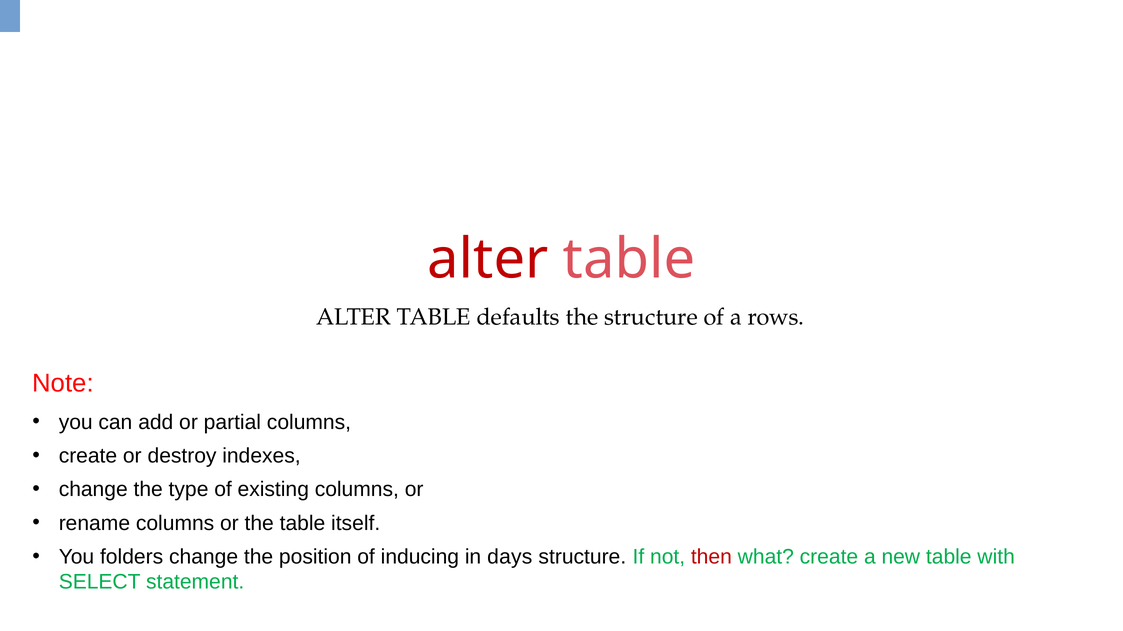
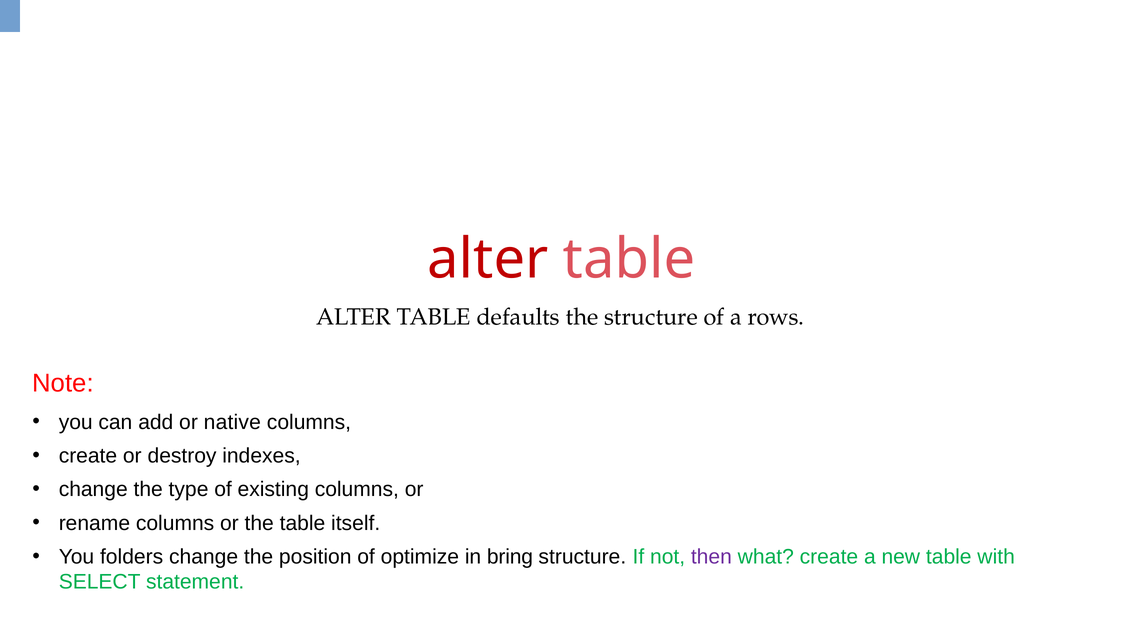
partial: partial -> native (232, 423)
inducing: inducing -> optimize (420, 557)
days: days -> bring (510, 557)
then colour: red -> purple (711, 557)
